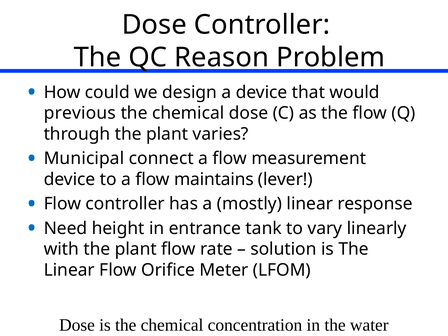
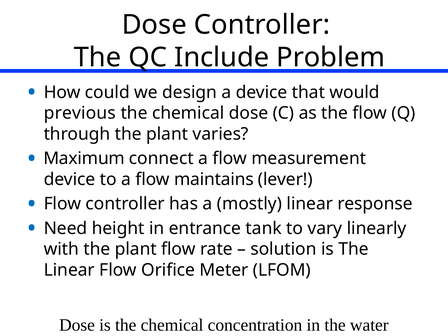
Reason: Reason -> Include (222, 58)
Municipal: Municipal -> Maximum (84, 159)
